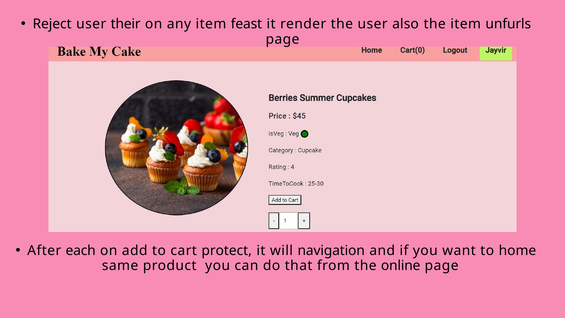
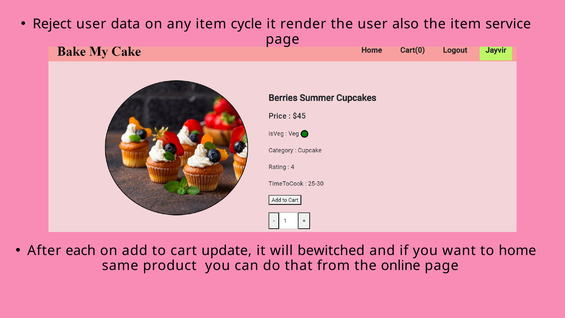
their: their -> data (126, 24)
feast: feast -> cycle (246, 24)
unfurls: unfurls -> service (508, 24)
protect: protect -> update (227, 250)
navigation: navigation -> bewitched (331, 250)
